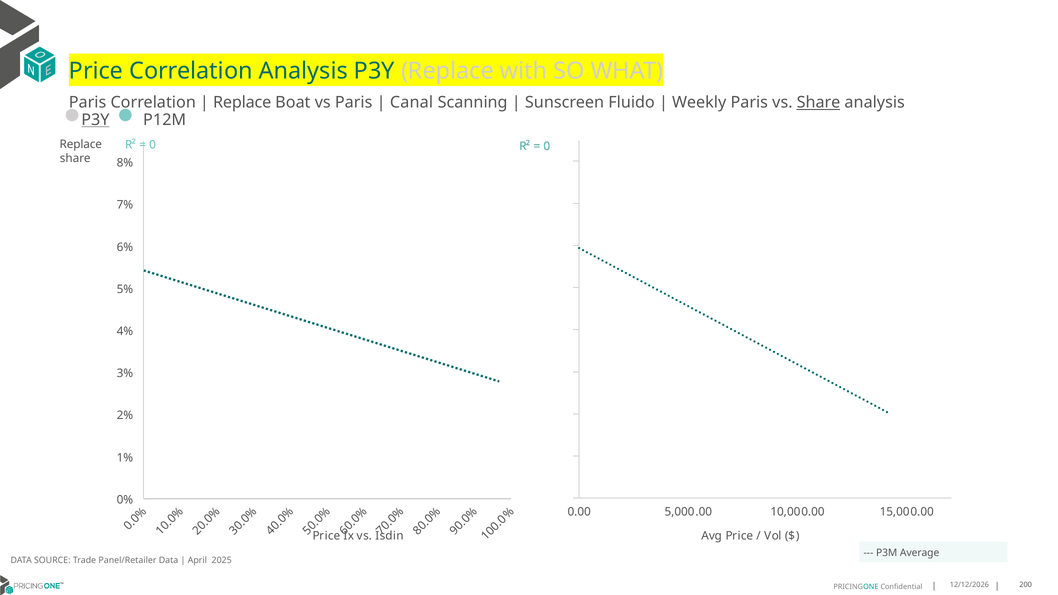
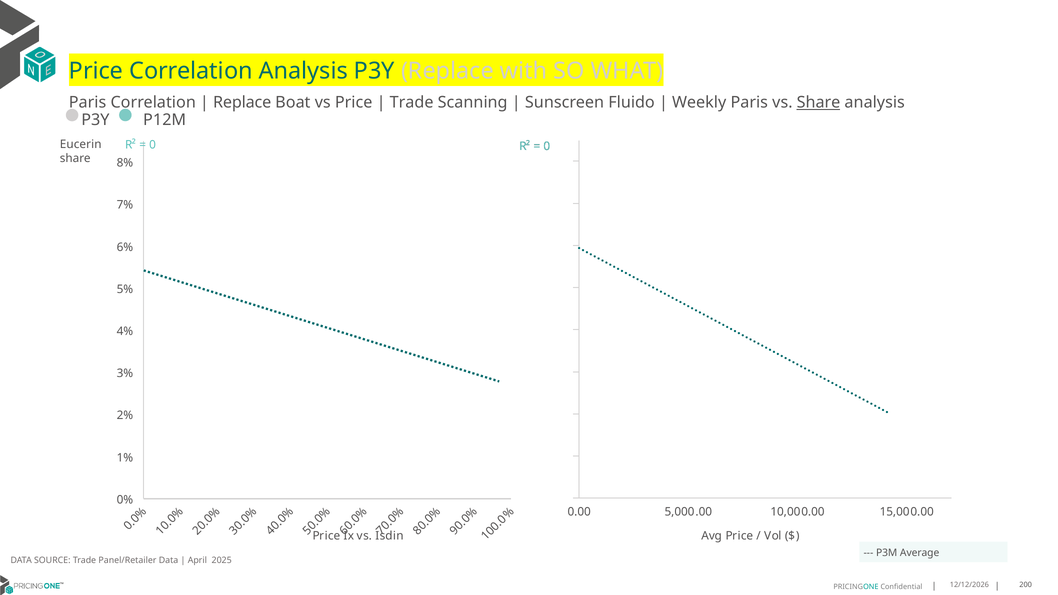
vs Paris: Paris -> Price (354, 102)
Canal: Canal -> Trade (412, 102)
P3Y underline: present -> none (95, 120)
Replace: Replace -> Eucerin (81, 145)
